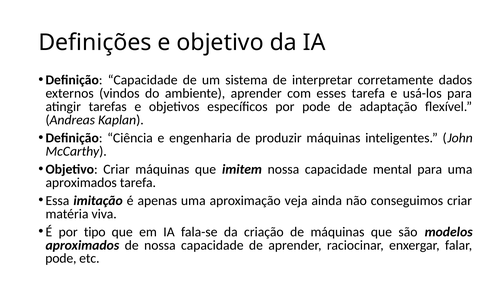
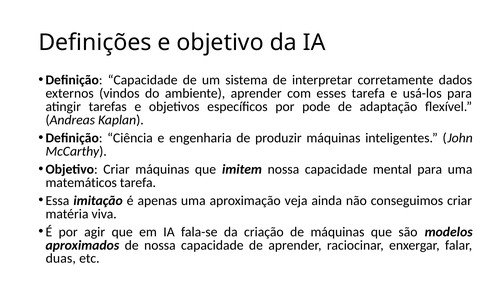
aproximados: aproximados -> matemáticos (81, 182)
tipo: tipo -> agir (95, 231)
pode: pode -> duas (61, 258)
